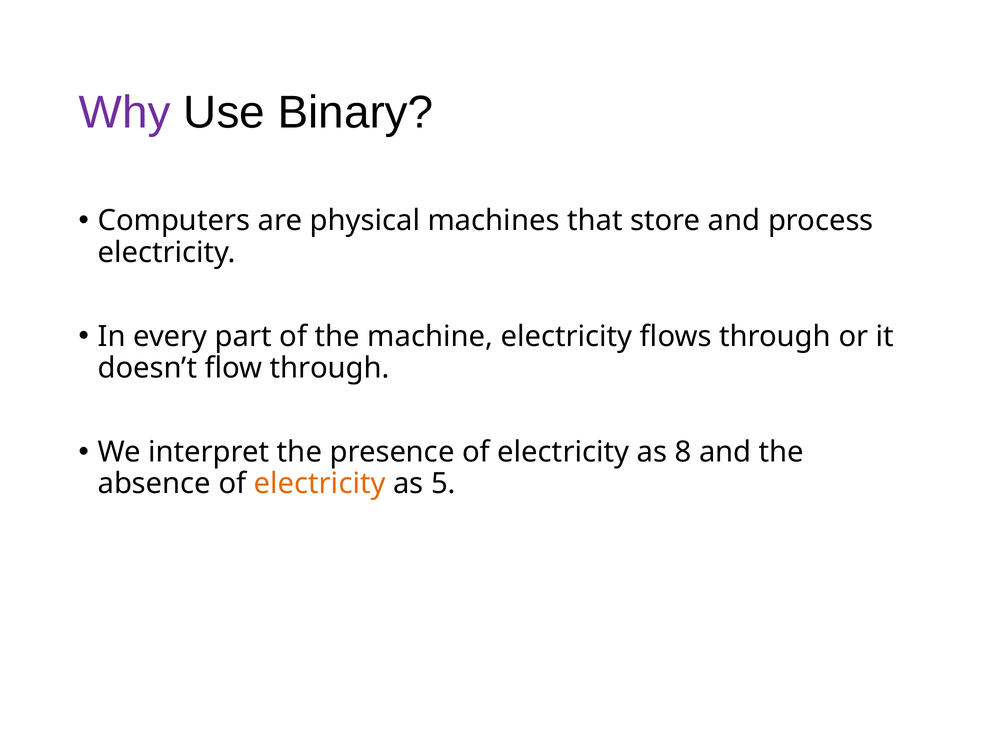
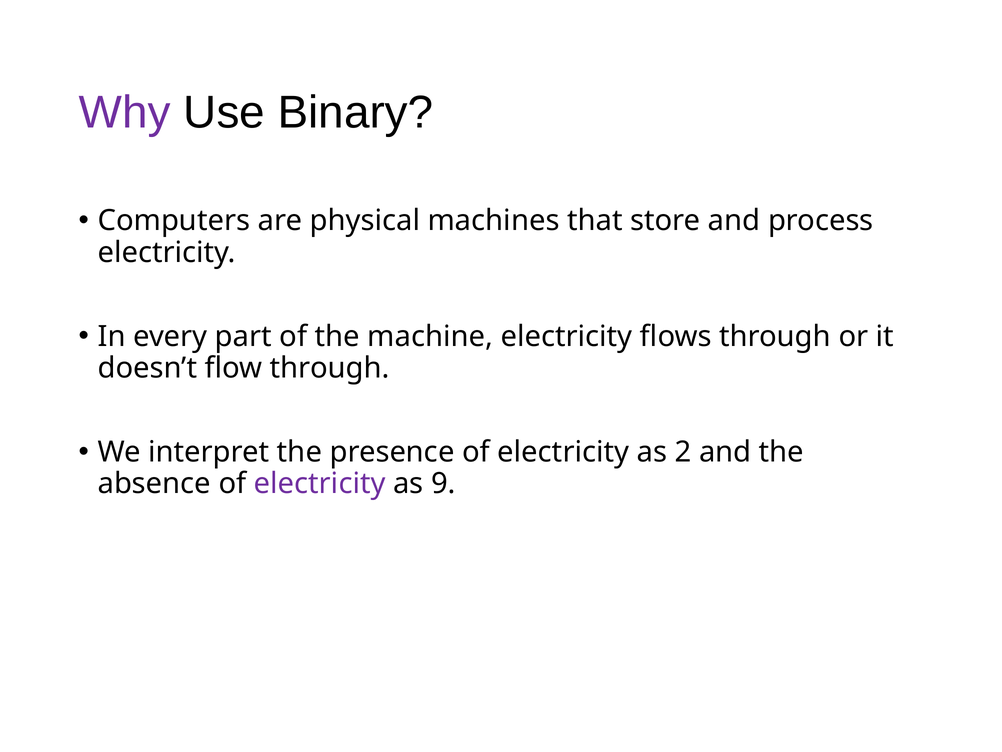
8: 8 -> 2 (683, 452)
electricity colour: orange -> purple (320, 483)
5: 5 -> 9 (443, 483)
